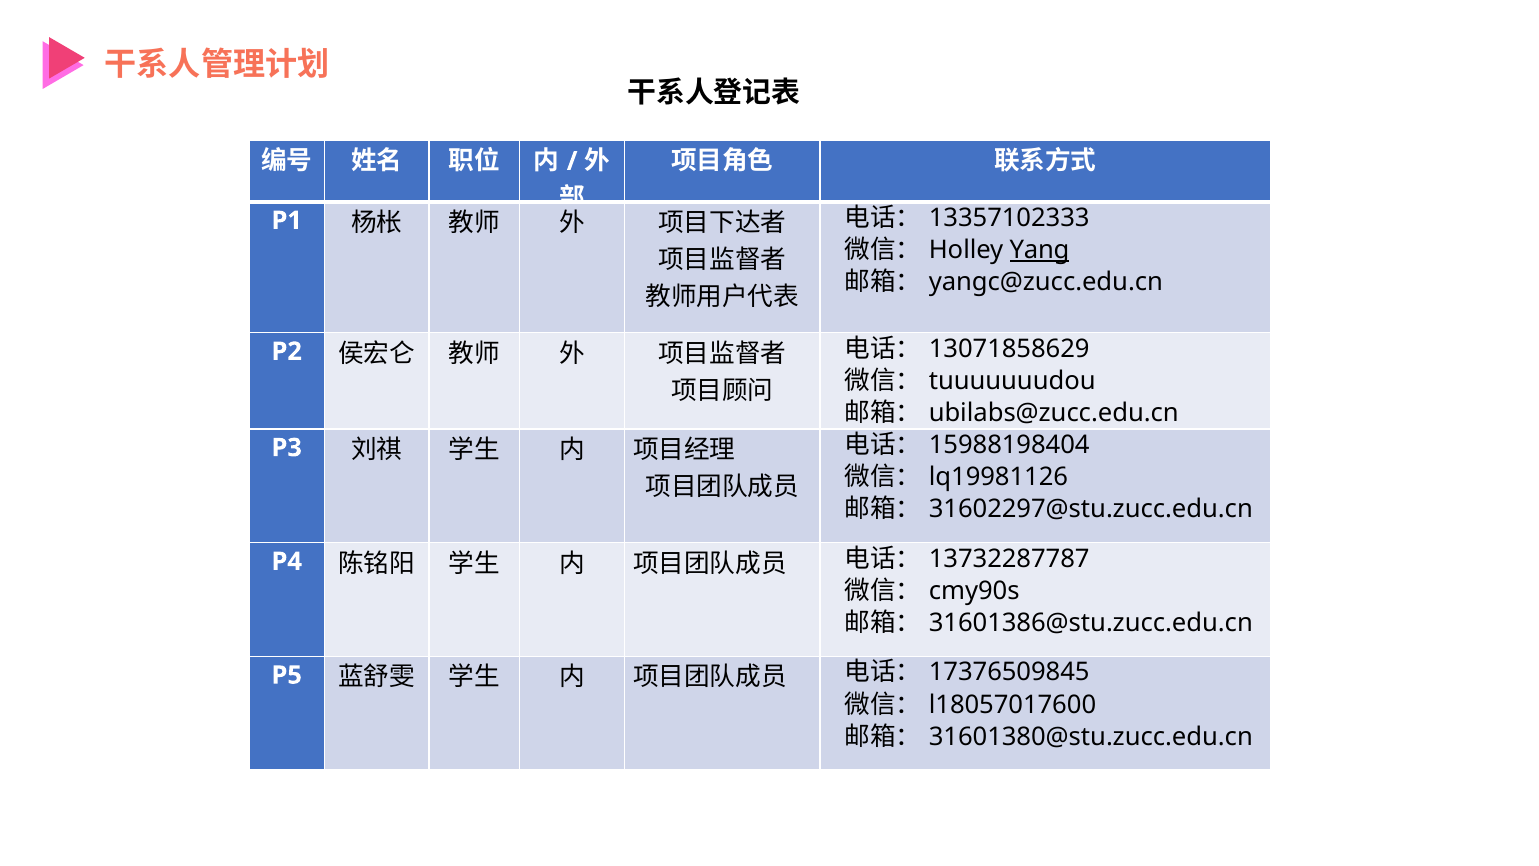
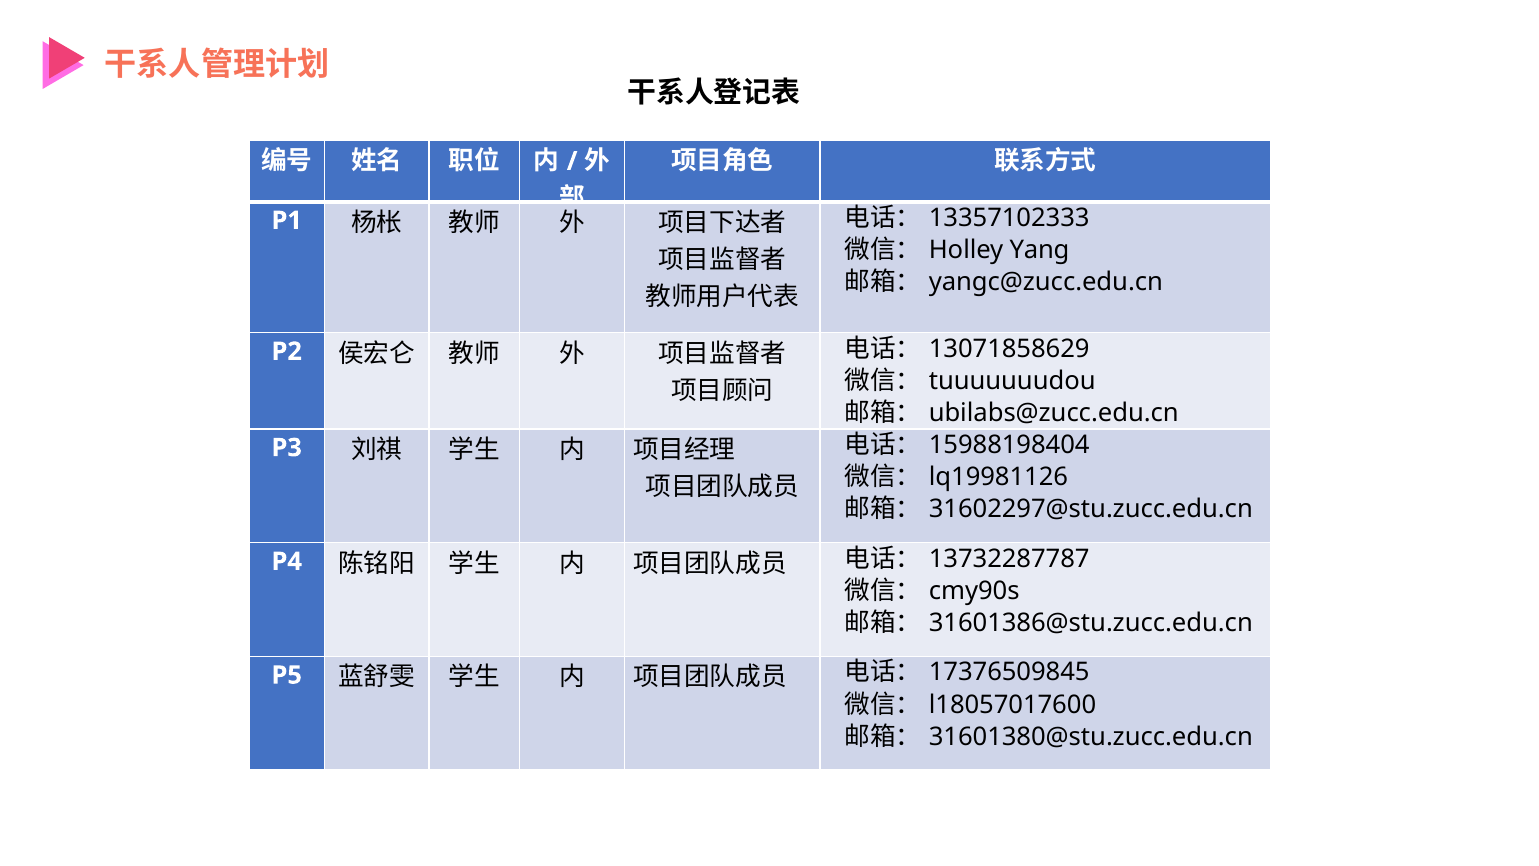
Yang underline: present -> none (1040, 250)
